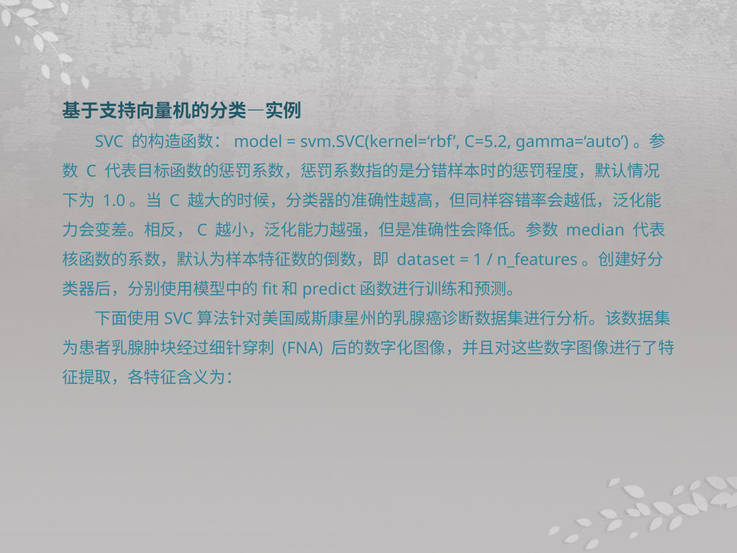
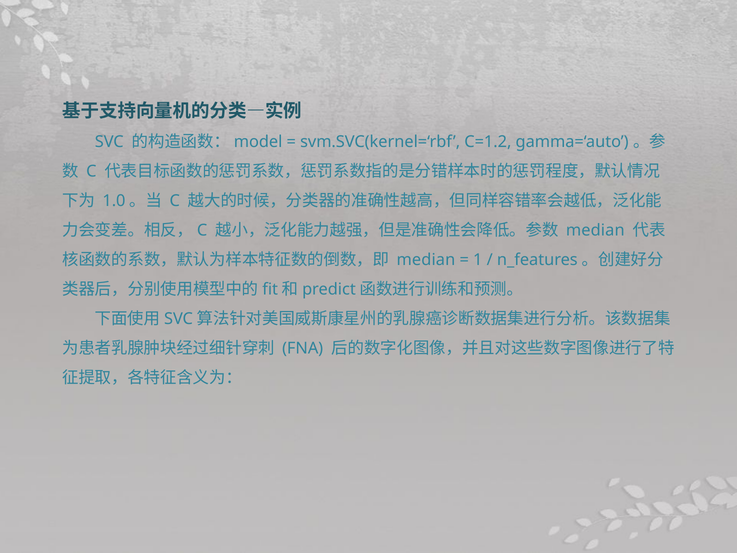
C=5.2: C=5.2 -> C=1.2 (488, 142)
dataset: dataset -> median (426, 260)
